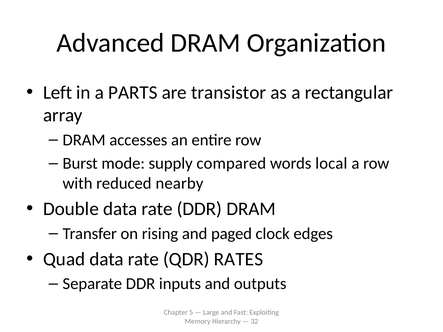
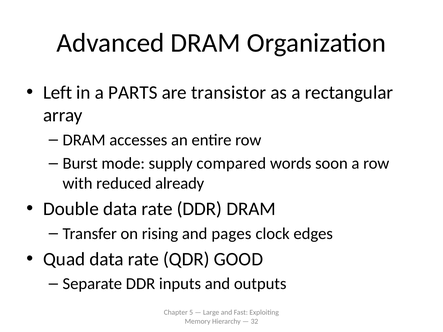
local: local -> soon (331, 164)
nearby: nearby -> already (180, 183)
paged: paged -> pages (231, 234)
RATES: RATES -> GOOD (238, 259)
